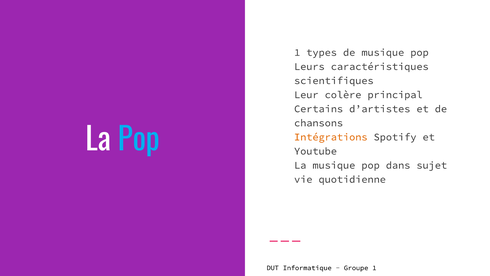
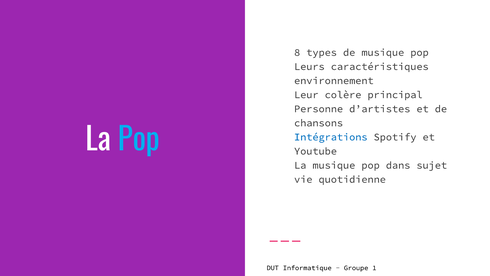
1: 1 -> 8 (297, 52)
scientifiques: scientifiques -> environnement (334, 81)
Certains: Certains -> Personne (319, 109)
Intégrations colour: orange -> blue (331, 137)
